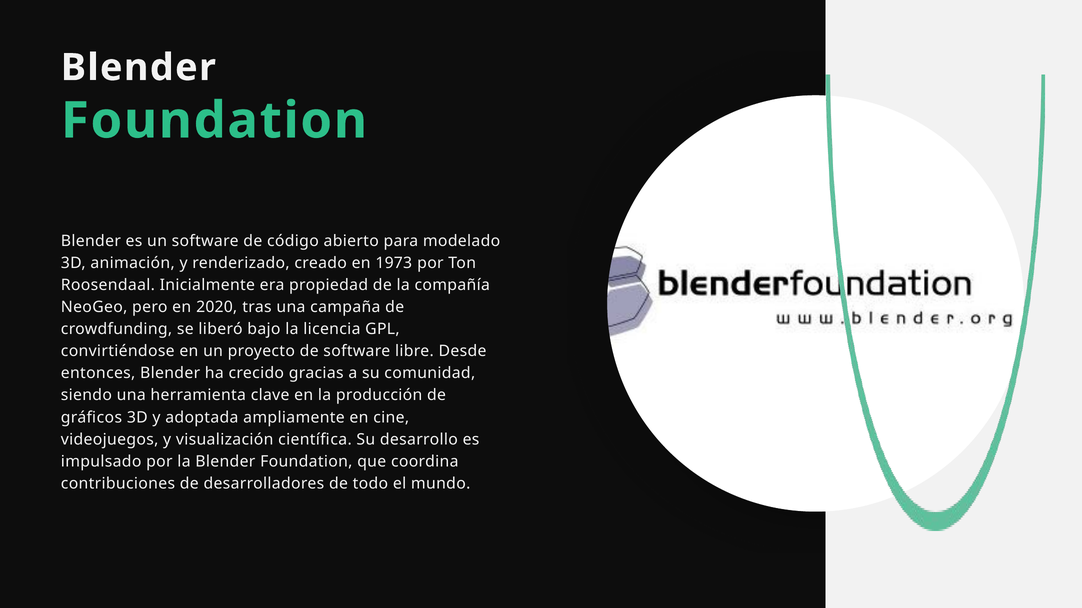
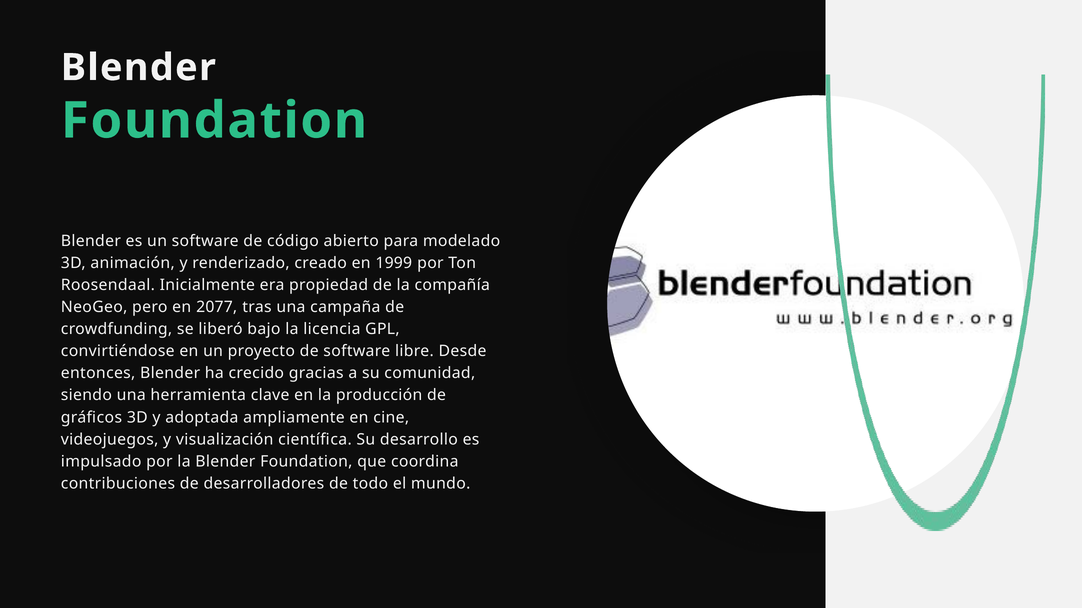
1973: 1973 -> 1999 (394, 263)
2020: 2020 -> 2077 (217, 307)
